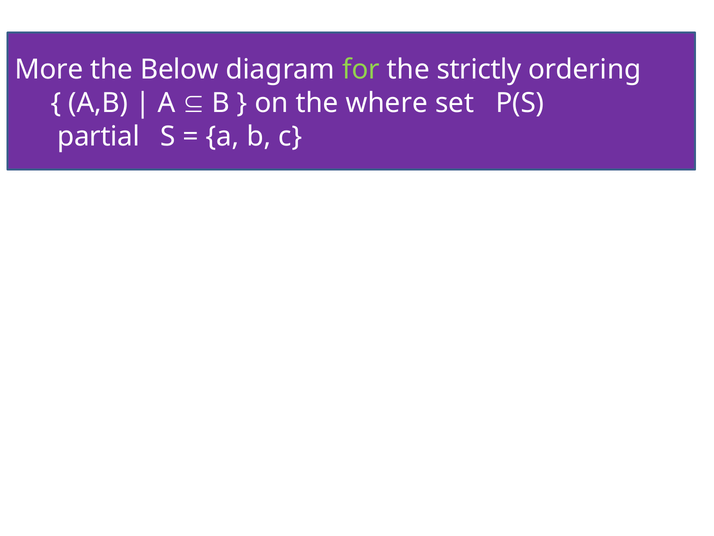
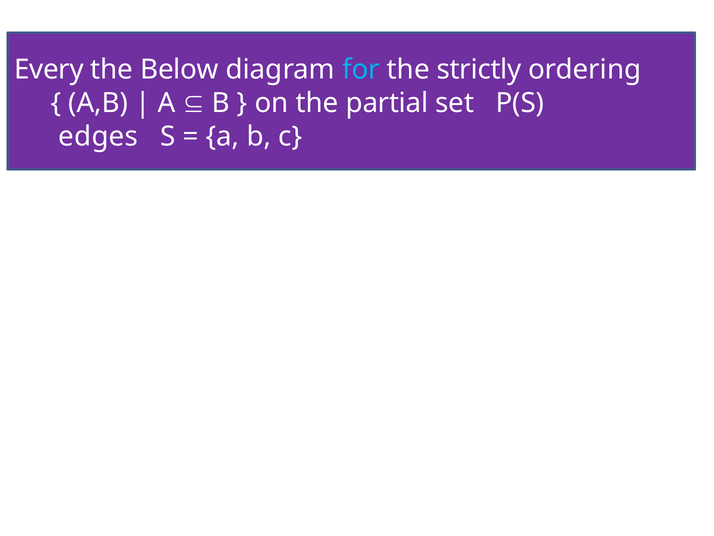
More: More -> Every (49, 70)
for colour: light green -> light blue (361, 70)
where: where -> partial (387, 103)
partial: partial -> edges (98, 136)
